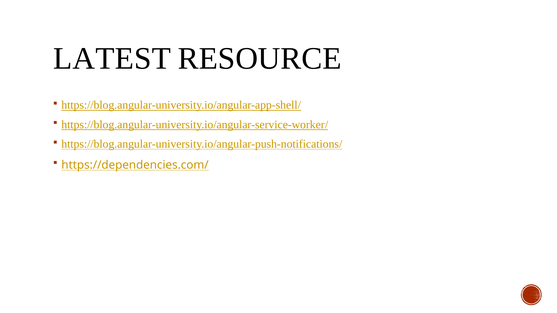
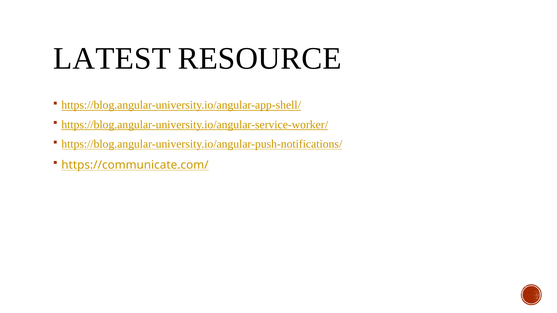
https://dependencies.com/: https://dependencies.com/ -> https://communicate.com/ (135, 165)
